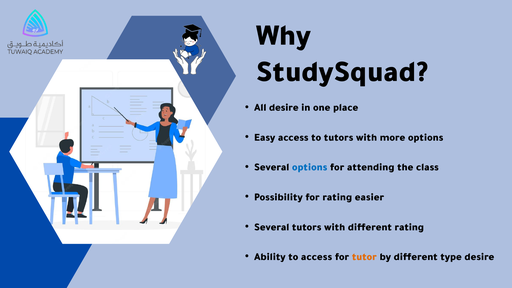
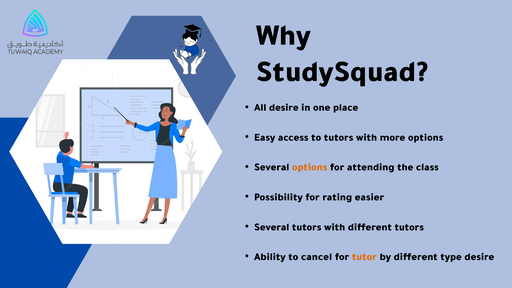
options colour: blue -> orange (310, 167)
different rating: rating -> tutors (409, 227)
to access: access -> cancel (317, 257)
